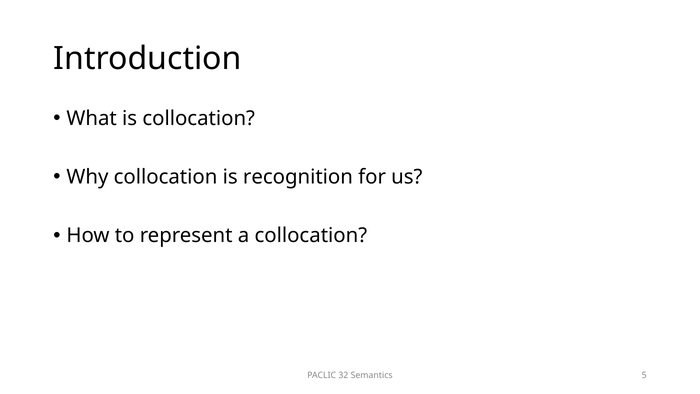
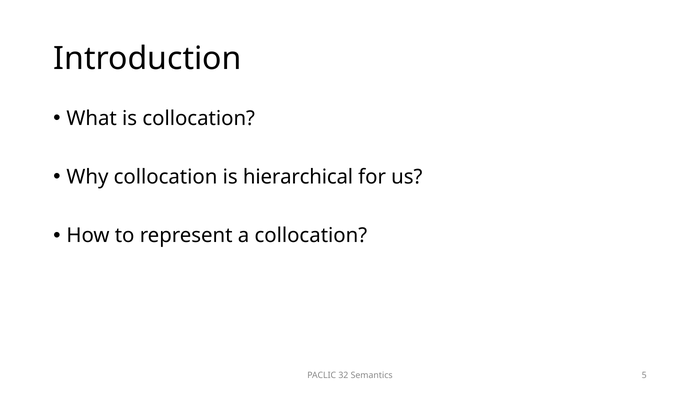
recognition: recognition -> hierarchical (298, 177)
